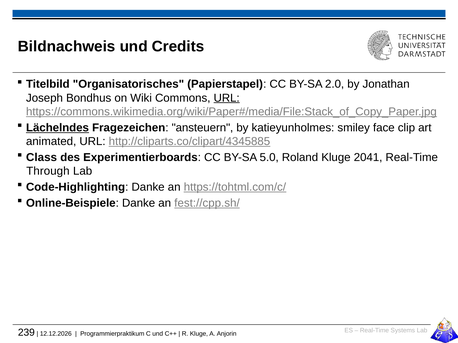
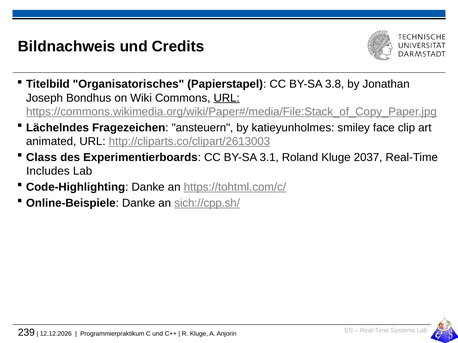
2.0: 2.0 -> 3.8 (335, 84)
Lächelndes underline: present -> none (58, 128)
http://cliparts.co/clipart/4345885: http://cliparts.co/clipart/4345885 -> http://cliparts.co/clipart/2613003 (189, 142)
5.0: 5.0 -> 3.1 (269, 158)
2041: 2041 -> 2037 (368, 158)
Through: Through -> Includes (48, 171)
fest://cpp.sh/: fest://cpp.sh/ -> sich://cpp.sh/ (207, 203)
